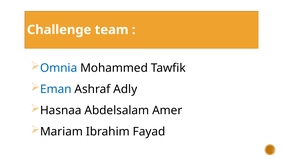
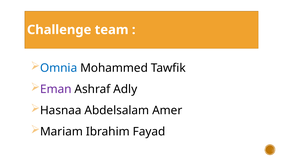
Eman colour: blue -> purple (56, 89)
